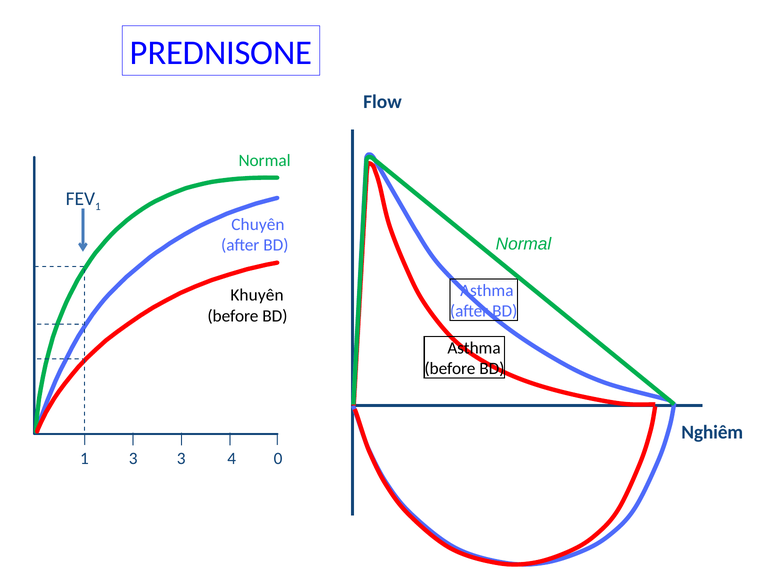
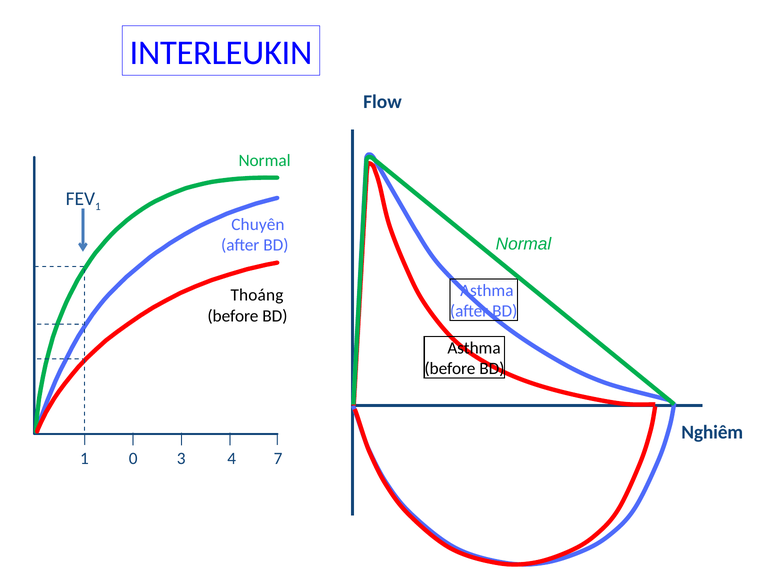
PREDNISONE: PREDNISONE -> INTERLEUKIN (221, 53)
Khuyên: Khuyên -> Thoáng (257, 295)
1 3: 3 -> 0 (133, 458)
0: 0 -> 7 (278, 458)
